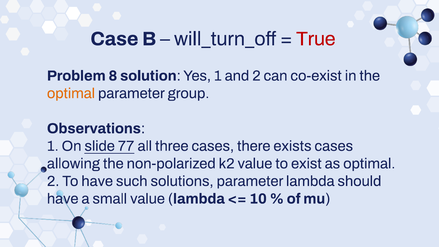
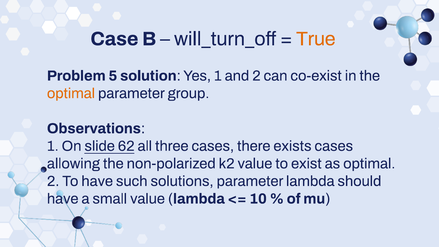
True colour: red -> orange (316, 39)
8: 8 -> 5 (113, 76)
77: 77 -> 62 (126, 146)
